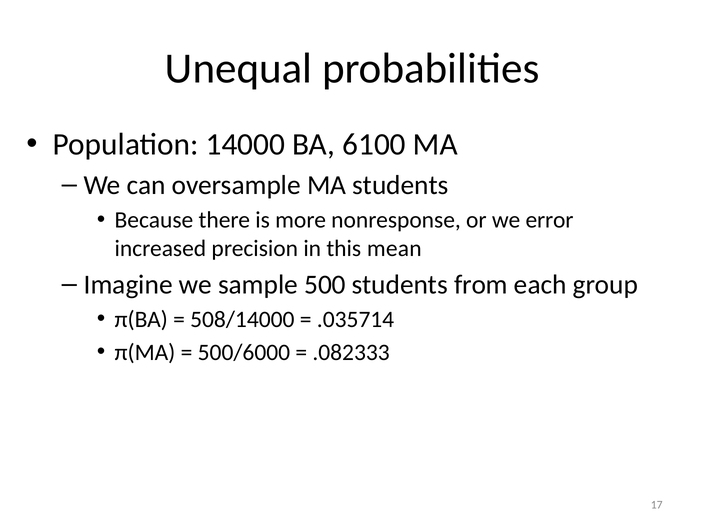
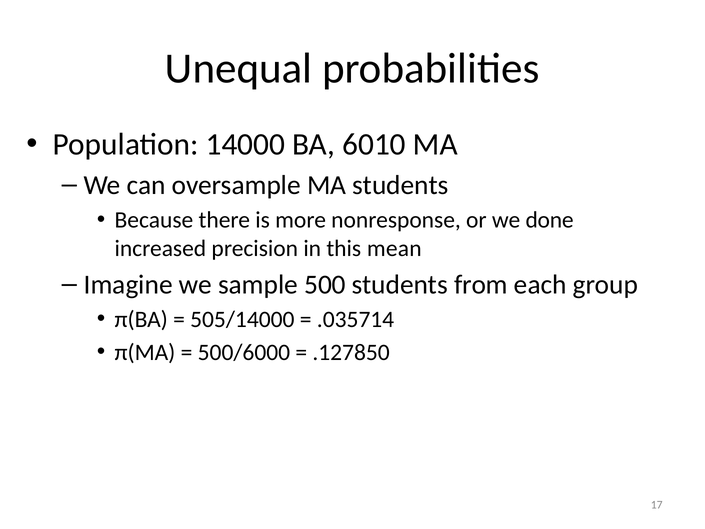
6100: 6100 -> 6010 (374, 145)
error: error -> done (550, 220)
508/14000: 508/14000 -> 505/14000 (242, 319)
.082333: .082333 -> .127850 (351, 352)
